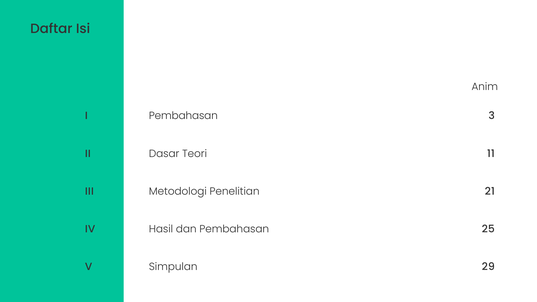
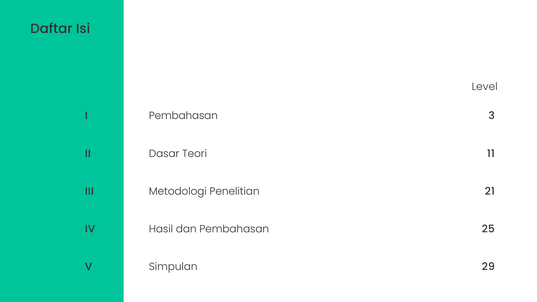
Anim: Anim -> Level (485, 87)
